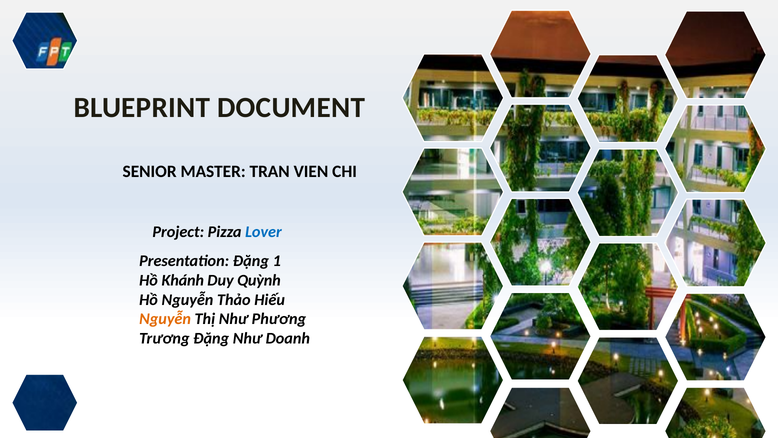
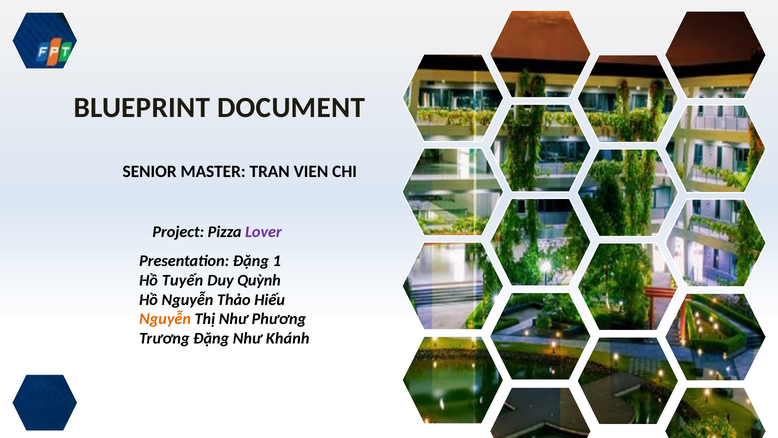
Lover colour: blue -> purple (263, 232)
Khánh: Khánh -> Tuyến (183, 280)
Doanh: Doanh -> Khánh (288, 338)
